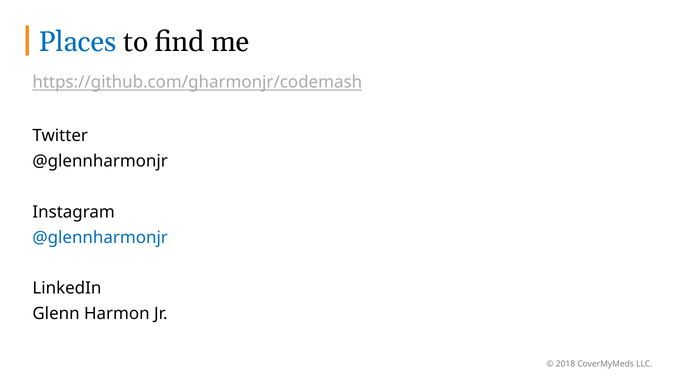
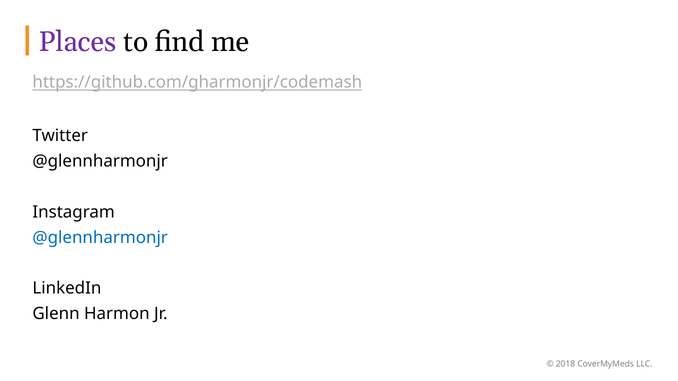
Places colour: blue -> purple (78, 42)
